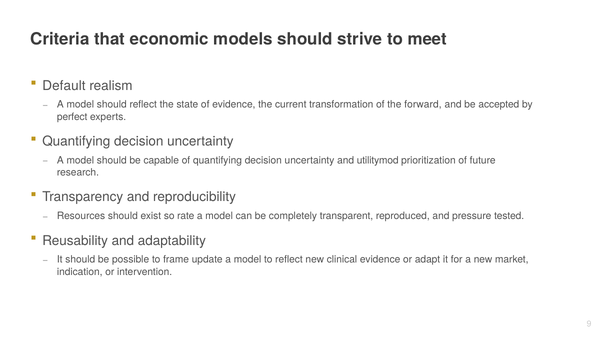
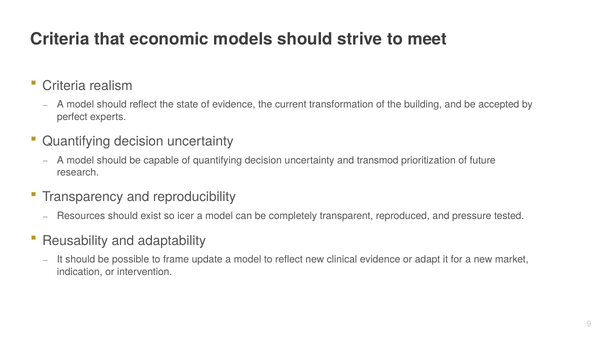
Default: Default -> Criteria (64, 86)
forward: forward -> building (423, 105)
utilitymod: utilitymod -> transmod (378, 160)
rate: rate -> icer (186, 216)
